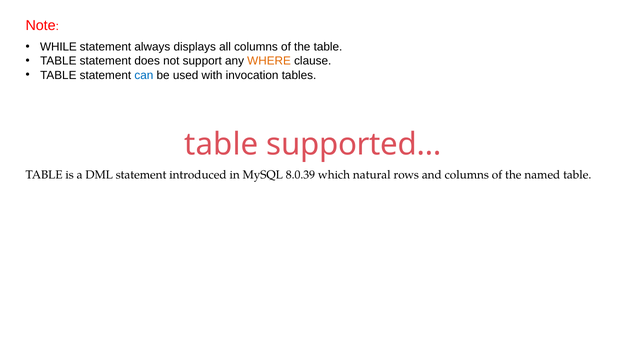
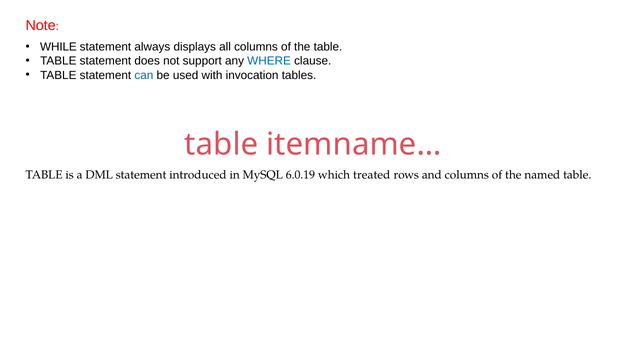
WHERE colour: orange -> blue (269, 61)
supported…: supported… -> itemname… (354, 145)
8.0.39: 8.0.39 -> 6.0.19 (300, 175)
natural: natural -> treated (372, 175)
